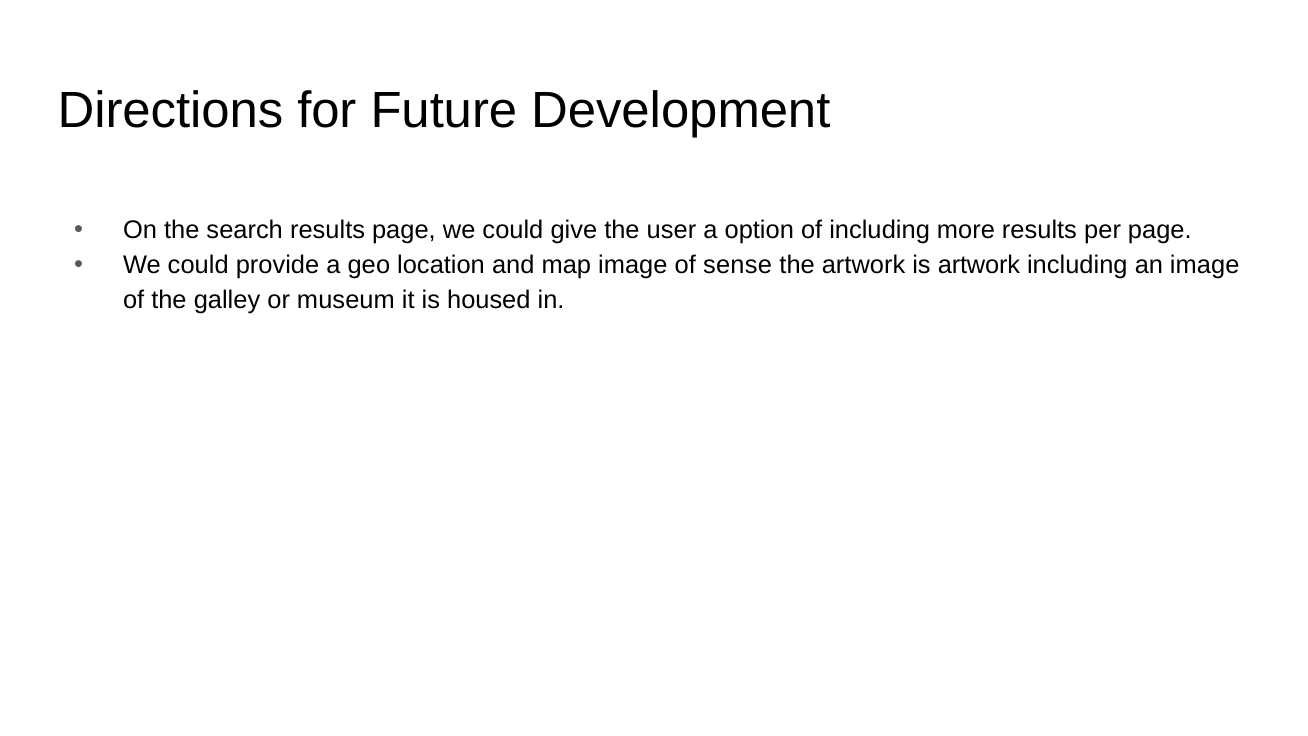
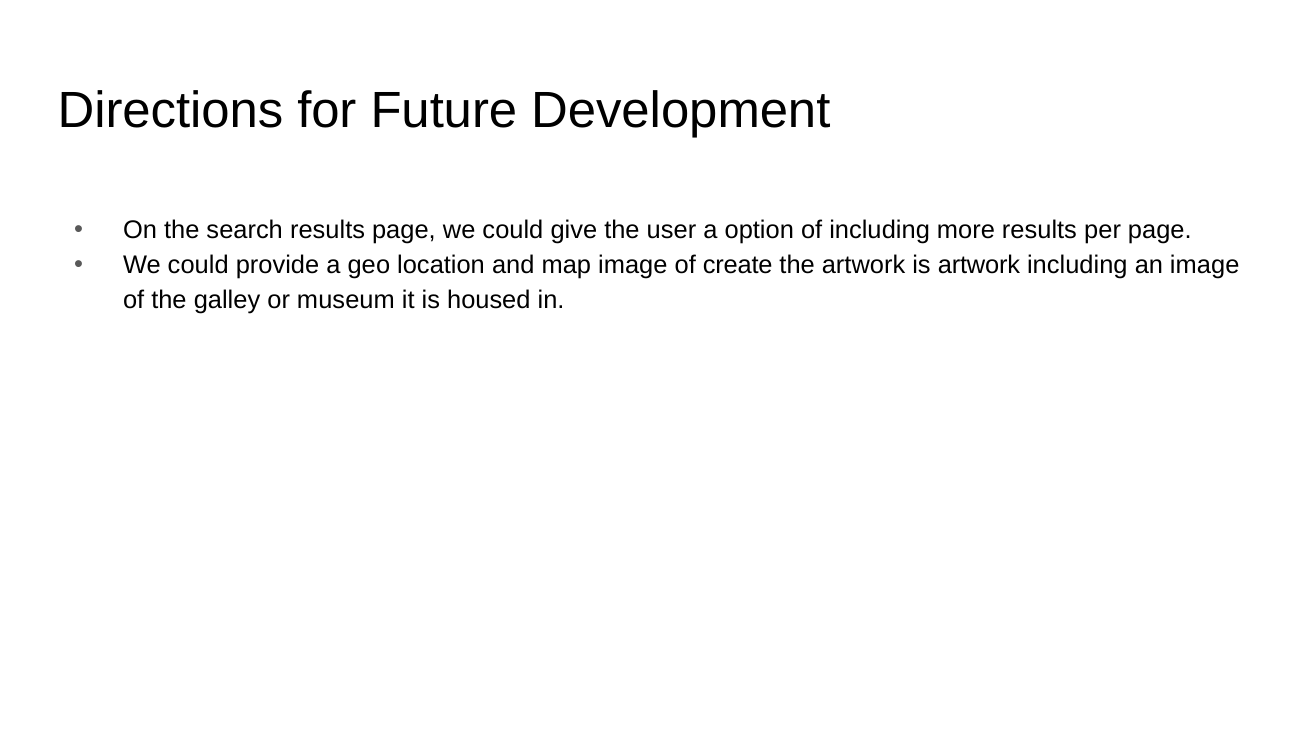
sense: sense -> create (738, 265)
